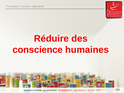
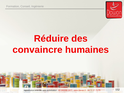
conscience: conscience -> convaincre (38, 50)
